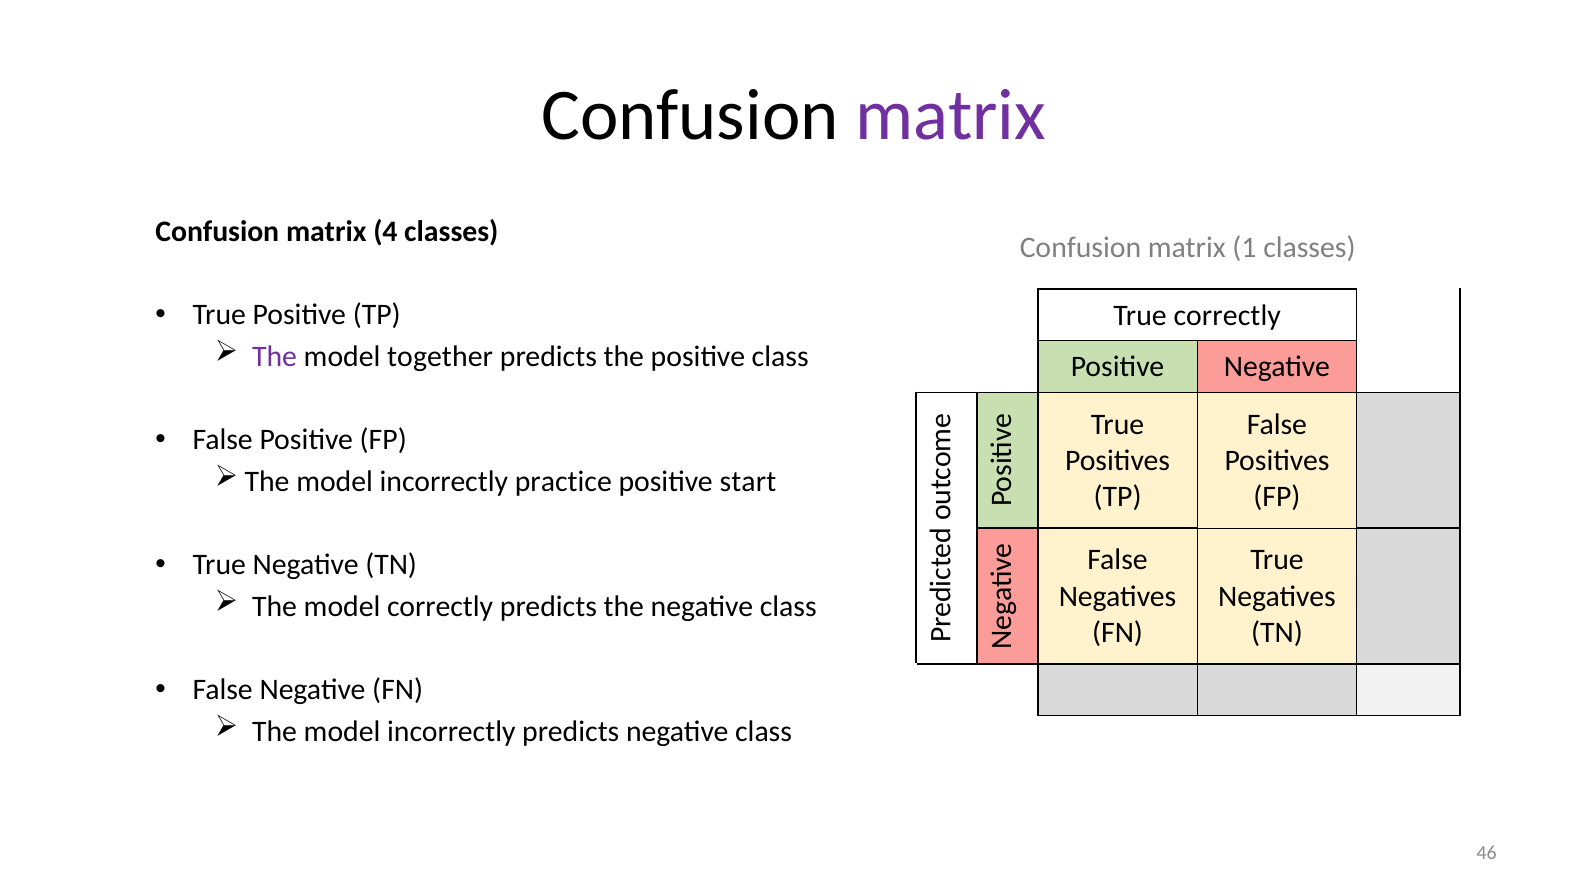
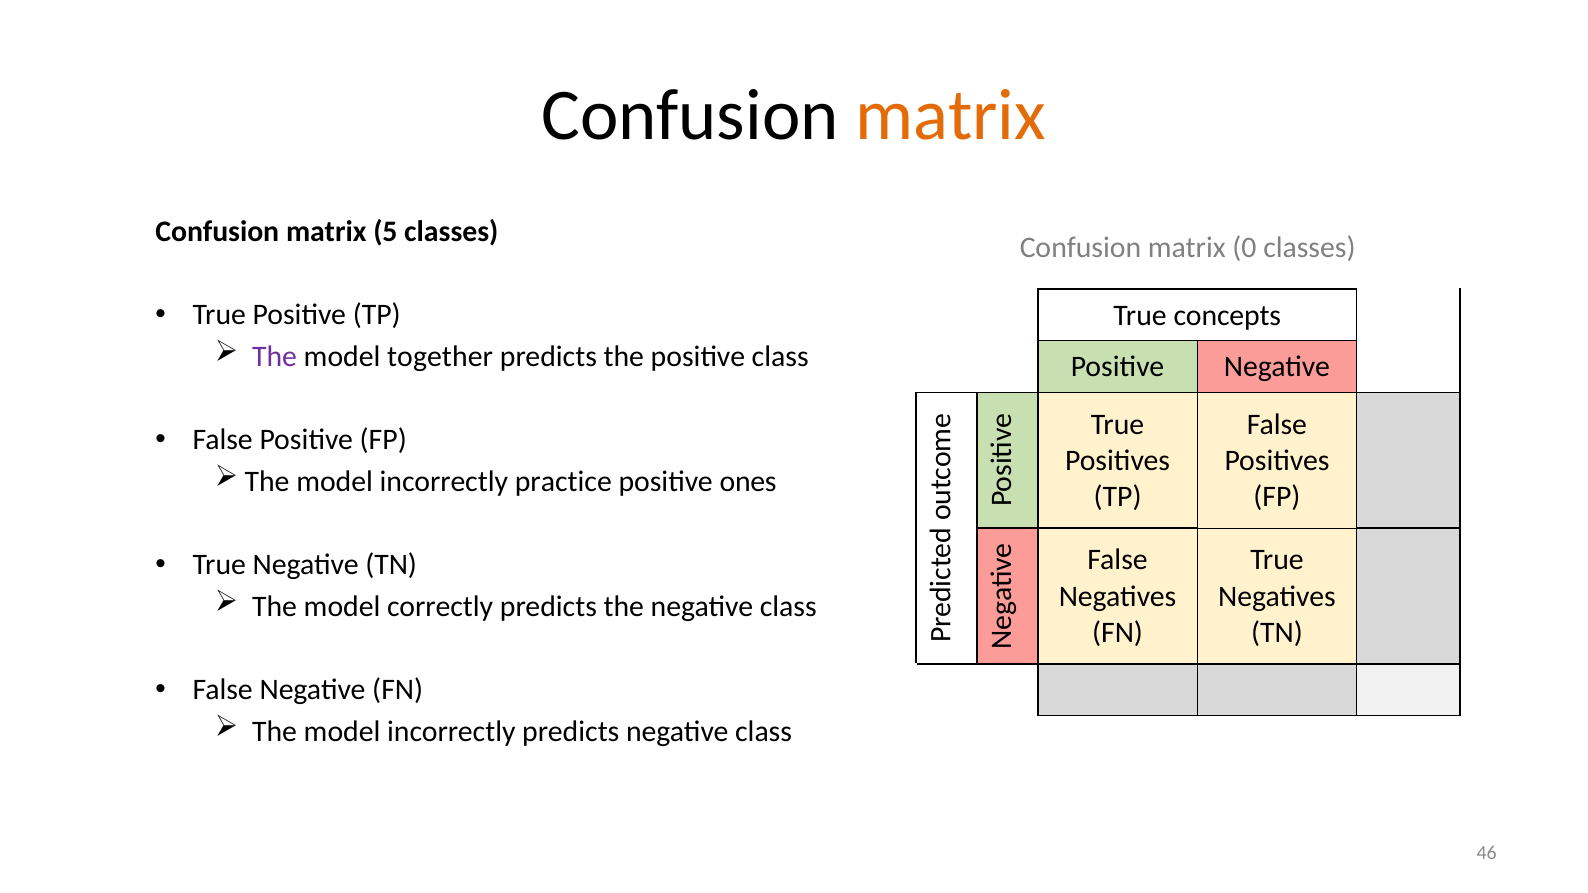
matrix colour: purple -> orange (950, 115)
4: 4 -> 5 (385, 232)
1: 1 -> 0 (1244, 247)
True correctly: correctly -> concepts (1227, 315)
start: start -> ones (748, 482)
